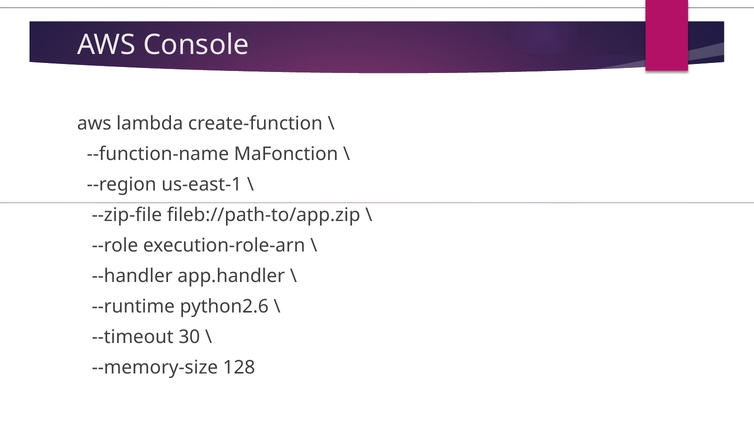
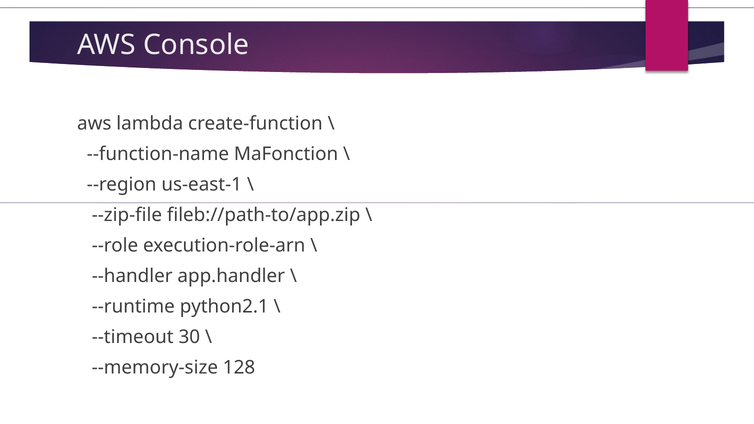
python2.6: python2.6 -> python2.1 (224, 307)
